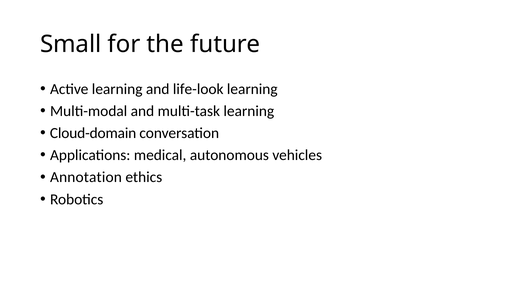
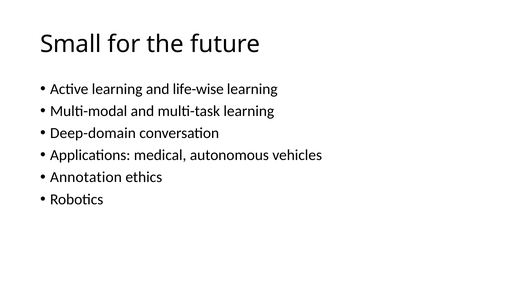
life-look: life-look -> life-wise (198, 89)
Cloud-domain: Cloud-domain -> Deep-domain (93, 133)
